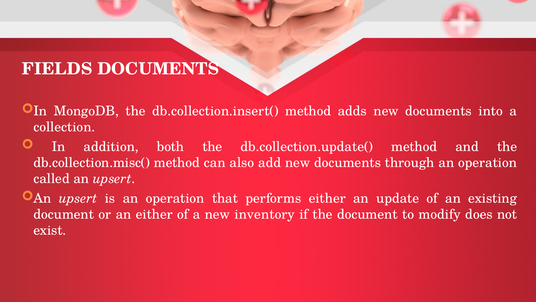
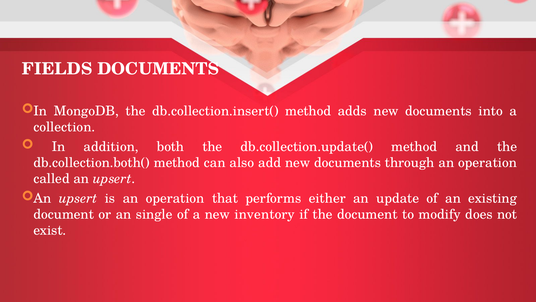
db.collection.misc(: db.collection.misc( -> db.collection.both( (92, 162)
an either: either -> single (154, 214)
